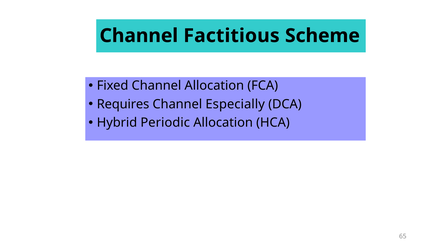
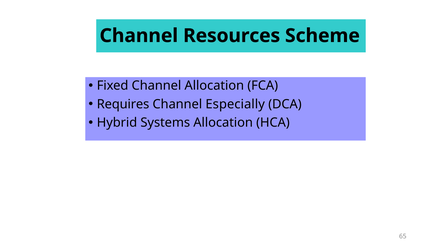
Factitious: Factitious -> Resources (232, 36)
Periodic: Periodic -> Systems (165, 122)
